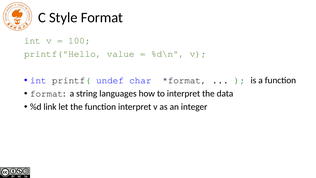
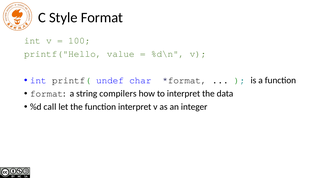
languages: languages -> compilers (118, 94)
link: link -> call (50, 107)
